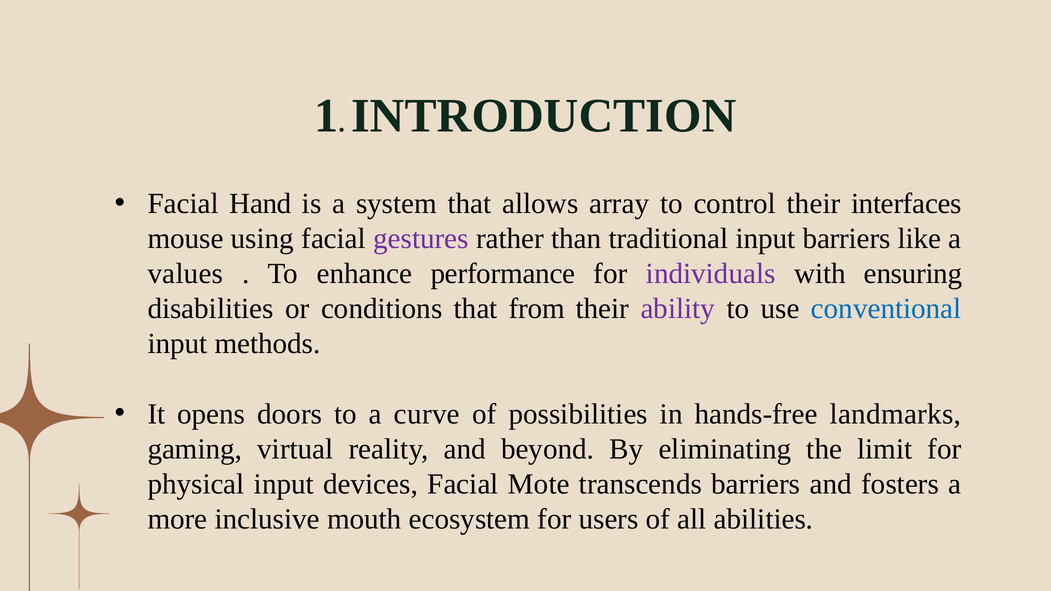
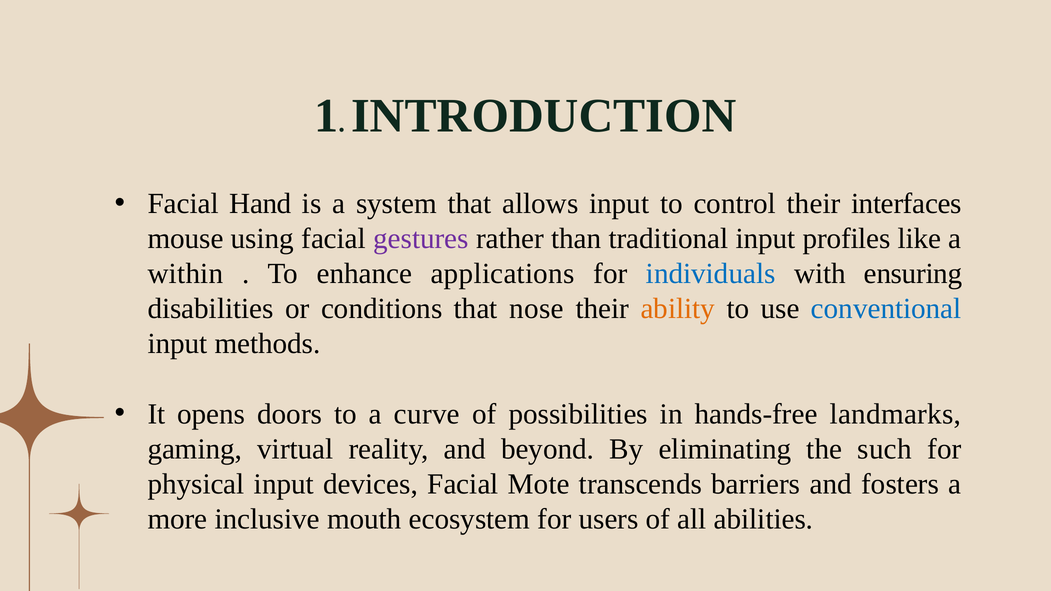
allows array: array -> input (619, 204)
input barriers: barriers -> profiles (847, 239)
values: values -> within (185, 274)
performance: performance -> applications (503, 274)
individuals colour: purple -> blue (711, 274)
from: from -> nose (536, 309)
ability colour: purple -> orange (678, 309)
limit: limit -> such (885, 449)
